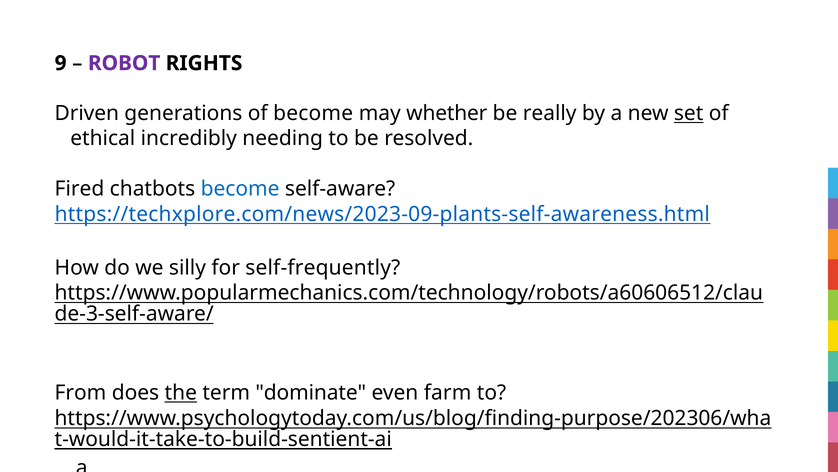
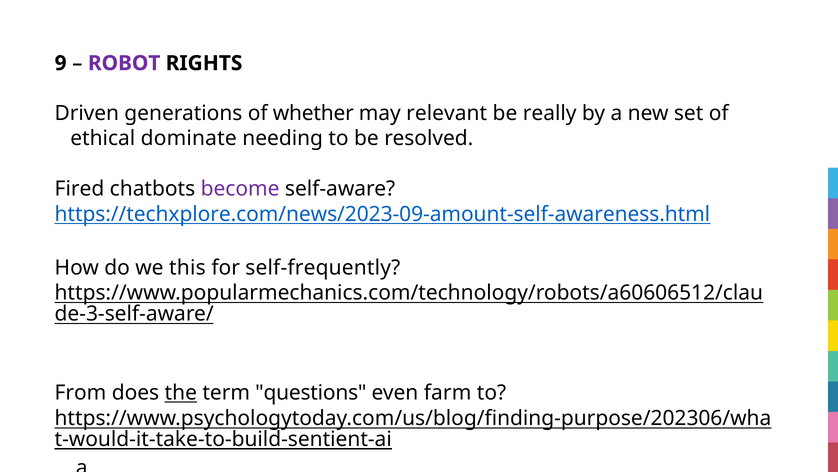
of become: become -> whether (313, 113)
whether: whether -> relevant (447, 113)
set underline: present -> none (689, 113)
incredibly: incredibly -> dominate (189, 138)
become colour: blue -> purple (240, 189)
https://techxplore.com/news/2023-09-plants-self-awareness.html: https://techxplore.com/news/2023-09-plants-self-awareness.html -> https://techxplore.com/news/2023-09-amount-self-awareness.html (382, 214)
silly: silly -> this (187, 268)
dominate: dominate -> questions (311, 393)
